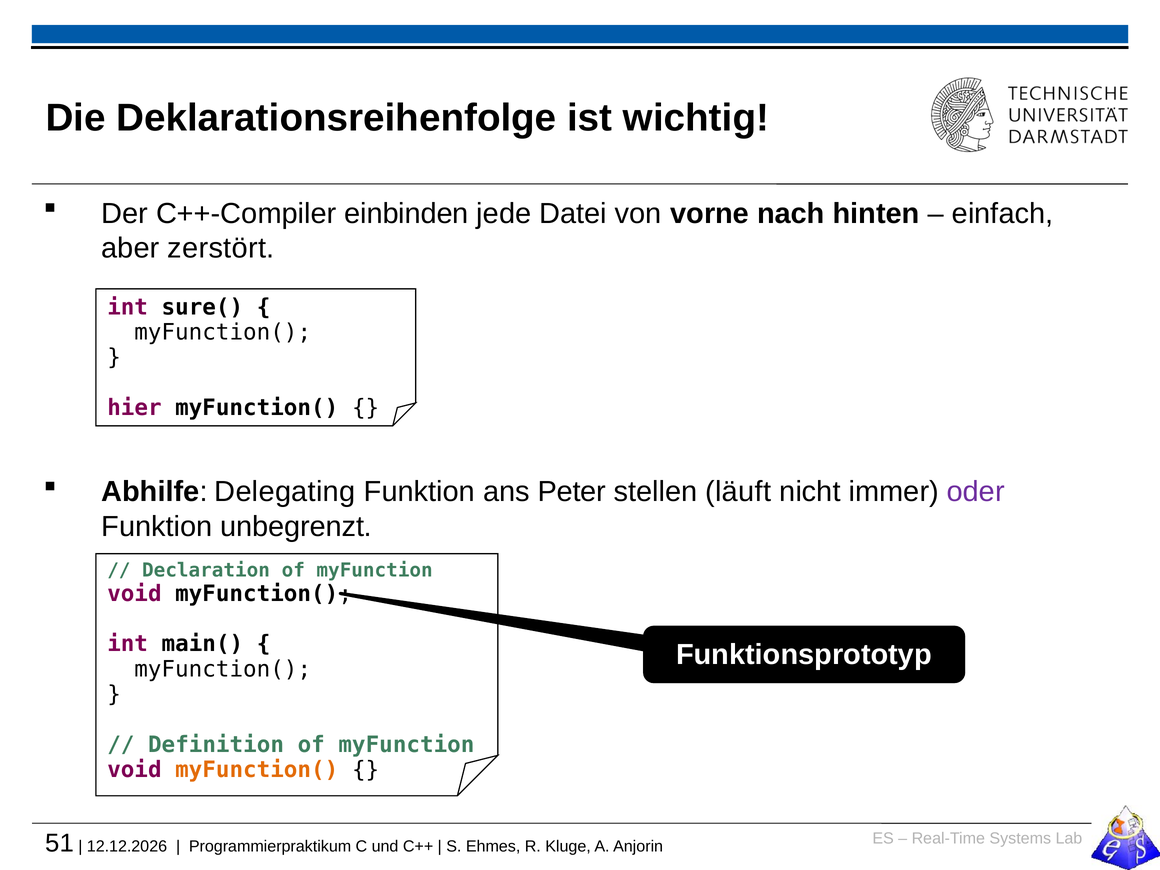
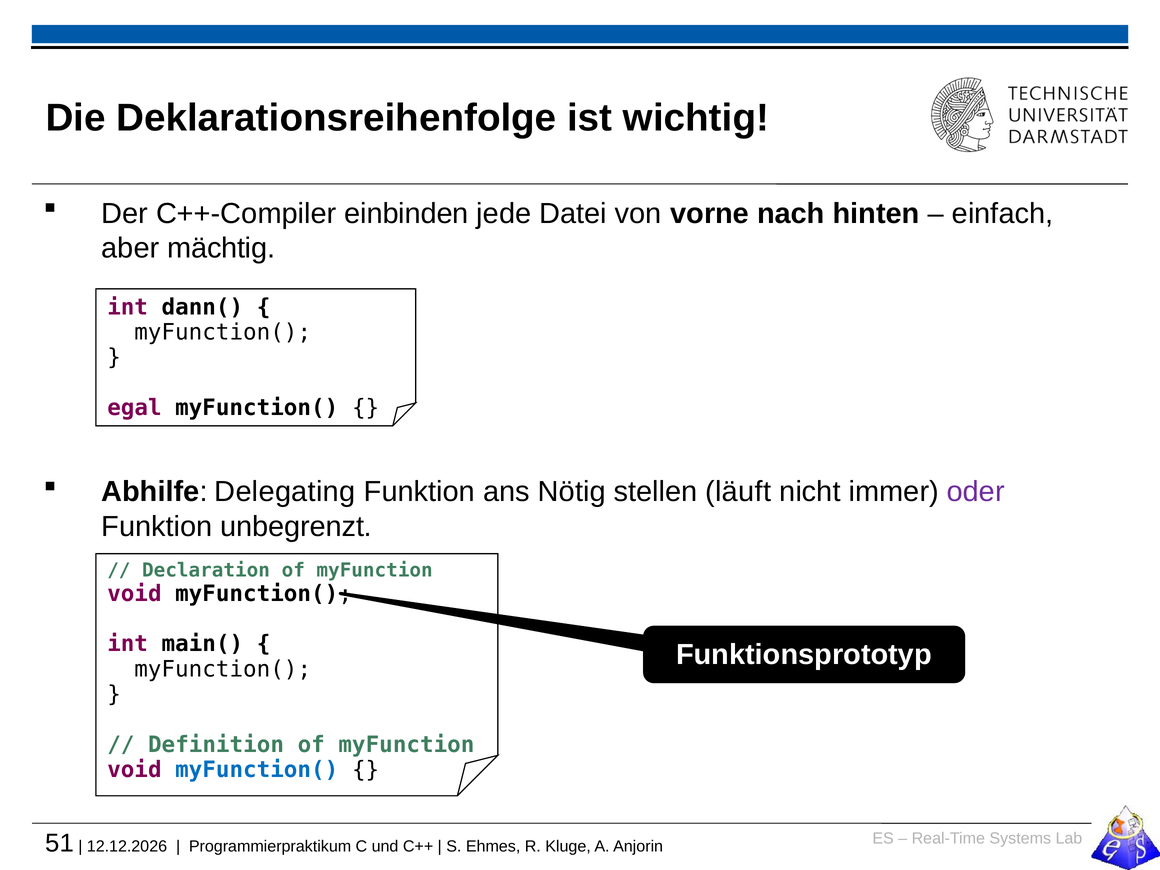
zerstört: zerstört -> mächtig (221, 248)
sure(: sure( -> dann( (202, 307)
hier: hier -> egal (134, 408)
Peter: Peter -> Nötig (572, 492)
myFunction( colour: orange -> blue (257, 770)
